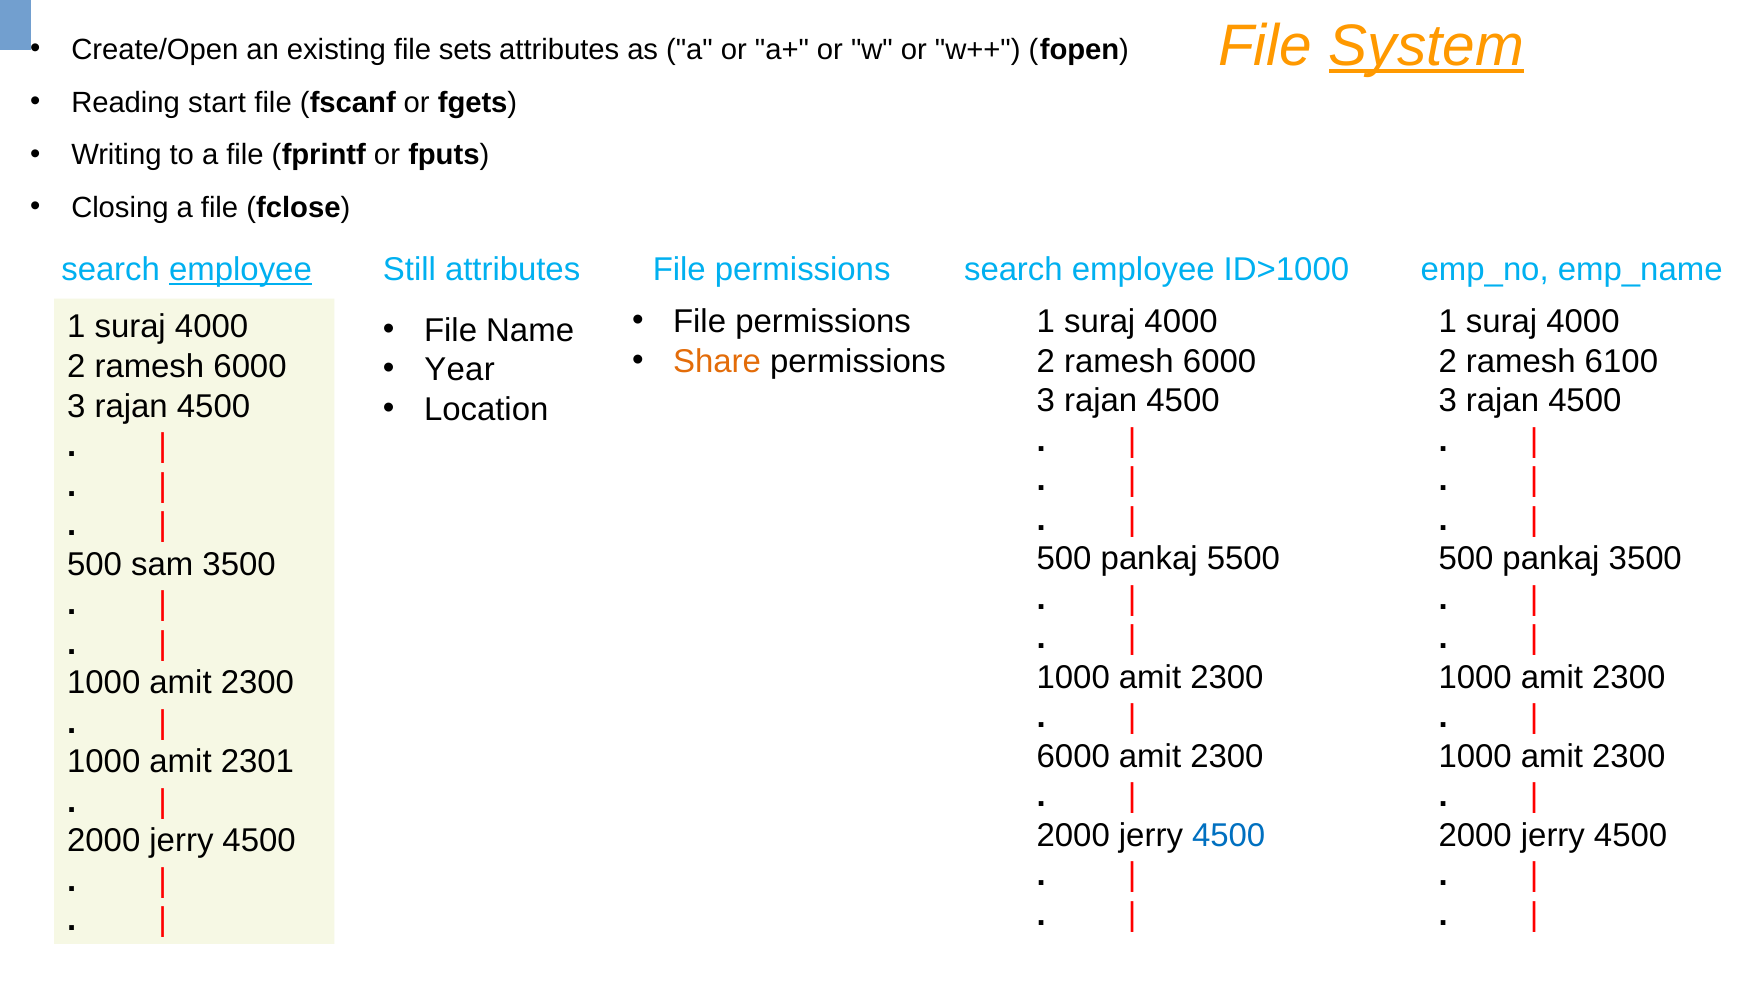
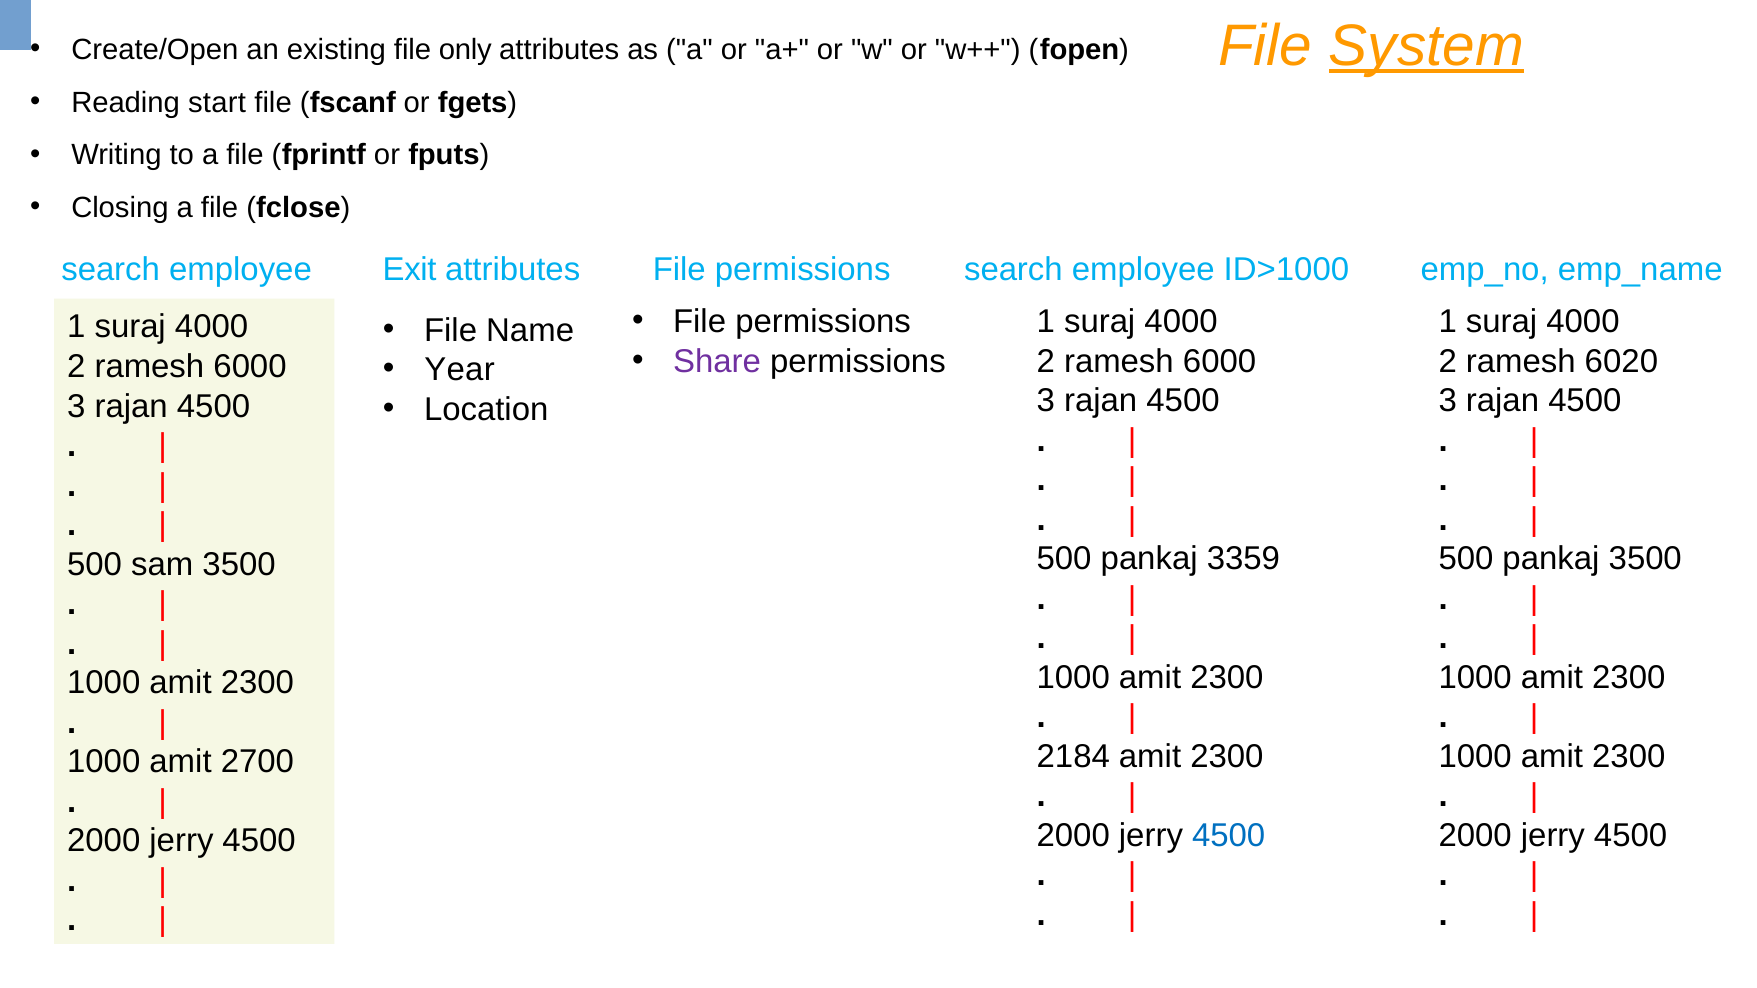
sets: sets -> only (465, 50)
employee underline: present -> none (240, 270)
Still: Still -> Exit (410, 270)
Share colour: orange -> purple (717, 361)
6100: 6100 -> 6020 (1621, 361)
5500: 5500 -> 3359 (1243, 559)
6000: 6000 -> 2184 (1073, 757)
2301: 2301 -> 2700 (257, 762)
